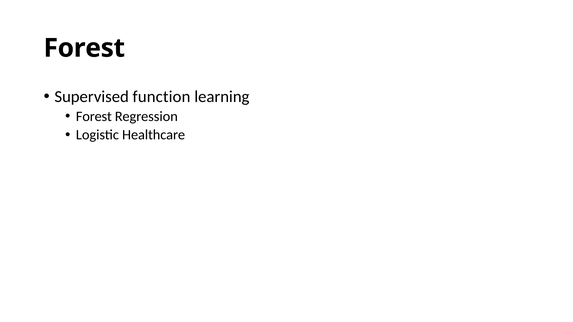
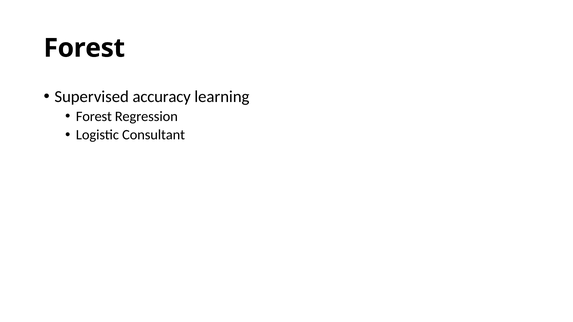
function: function -> accuracy (162, 97)
Healthcare: Healthcare -> Consultant (154, 135)
